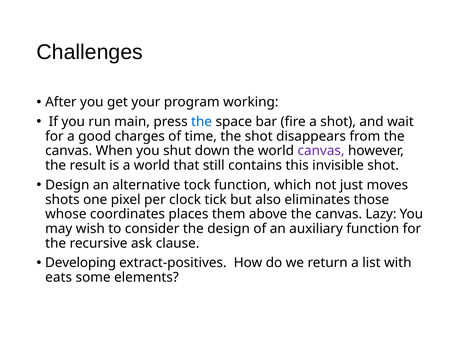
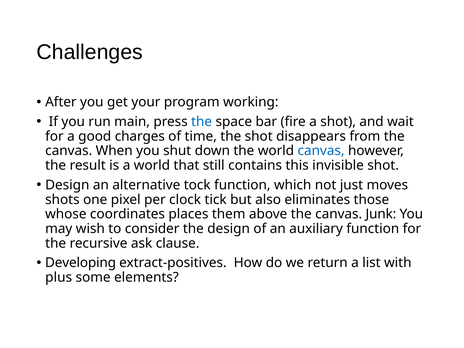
canvas colour: purple -> blue (321, 151)
Lazy: Lazy -> Junk (381, 214)
eats: eats -> plus (59, 277)
